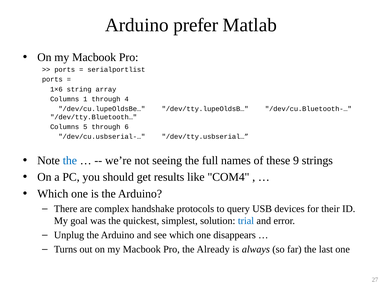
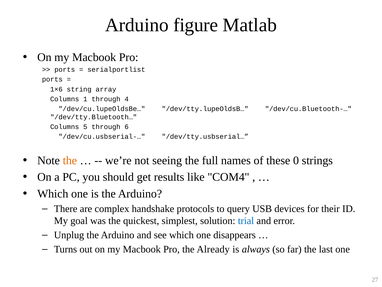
prefer: prefer -> figure (196, 25)
the colour: blue -> orange (70, 160)
9: 9 -> 0 (296, 160)
